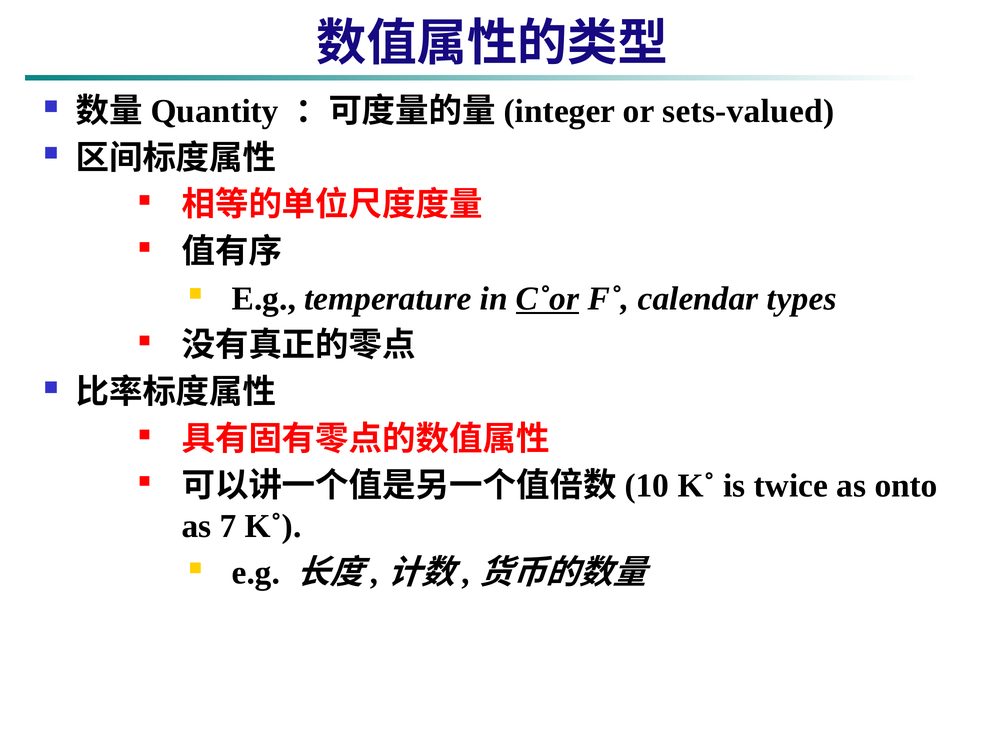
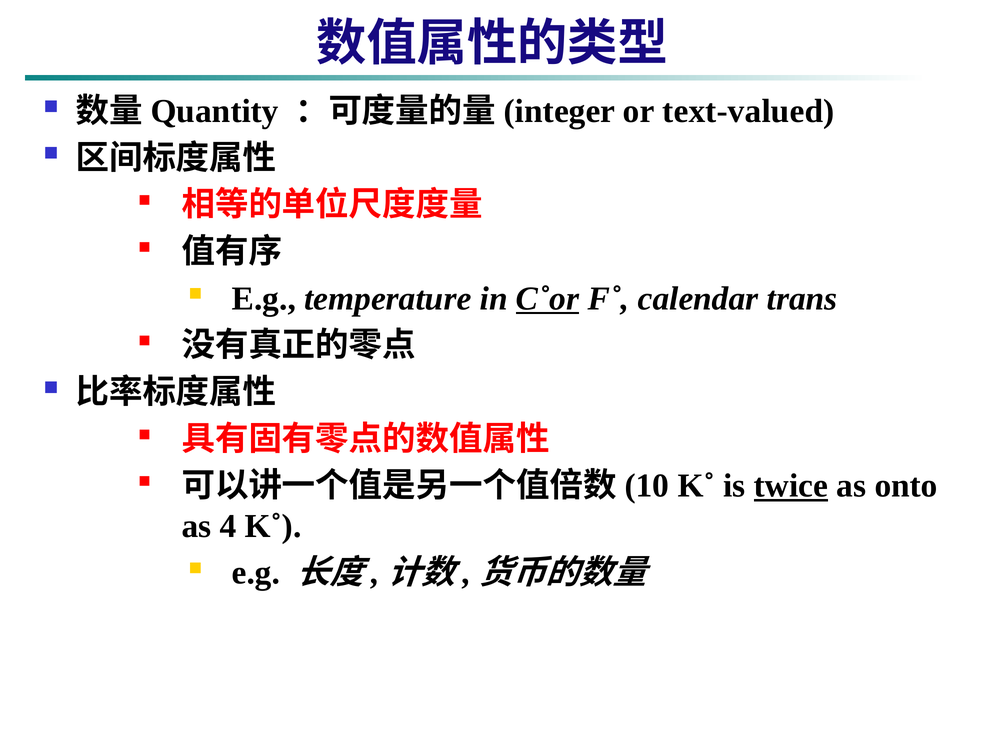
sets-valued: sets-valued -> text-valued (748, 111)
types: types -> trans (802, 298)
twice underline: none -> present (791, 486)
7: 7 -> 4 (228, 526)
